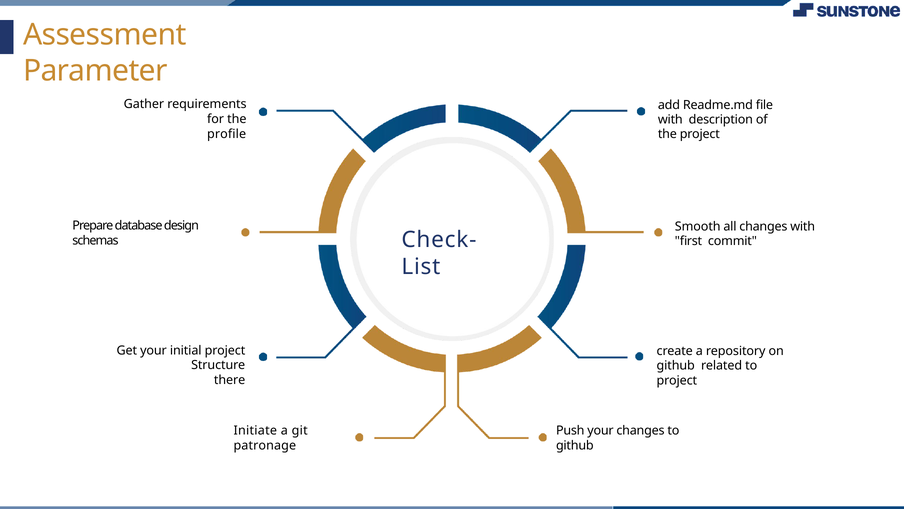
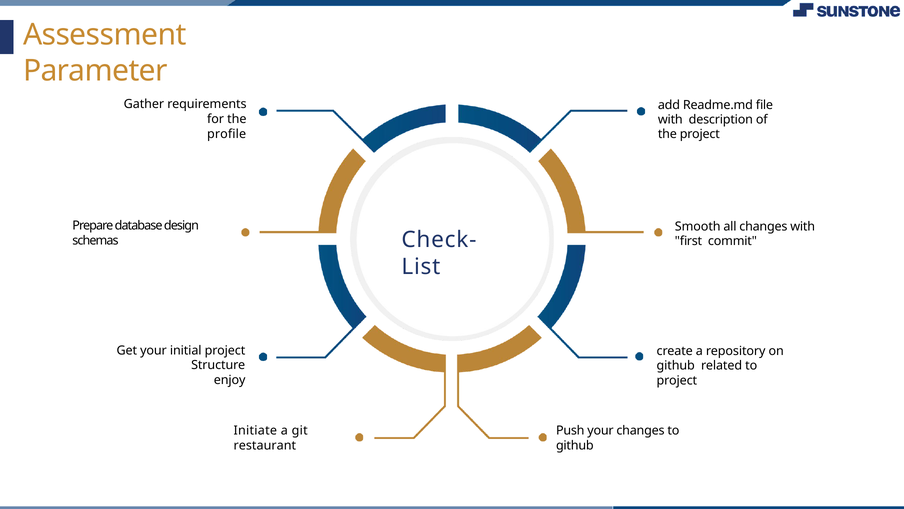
there: there -> enjoy (230, 380)
patronage: patronage -> restaurant (265, 445)
